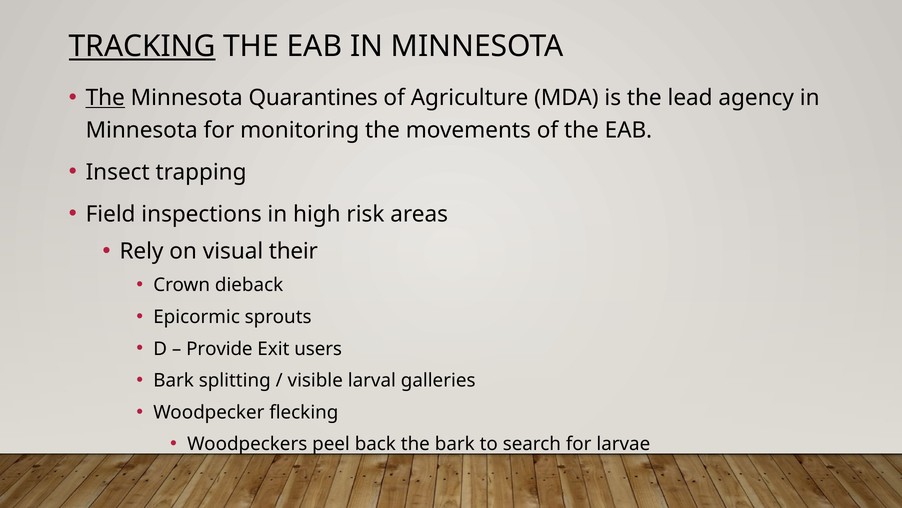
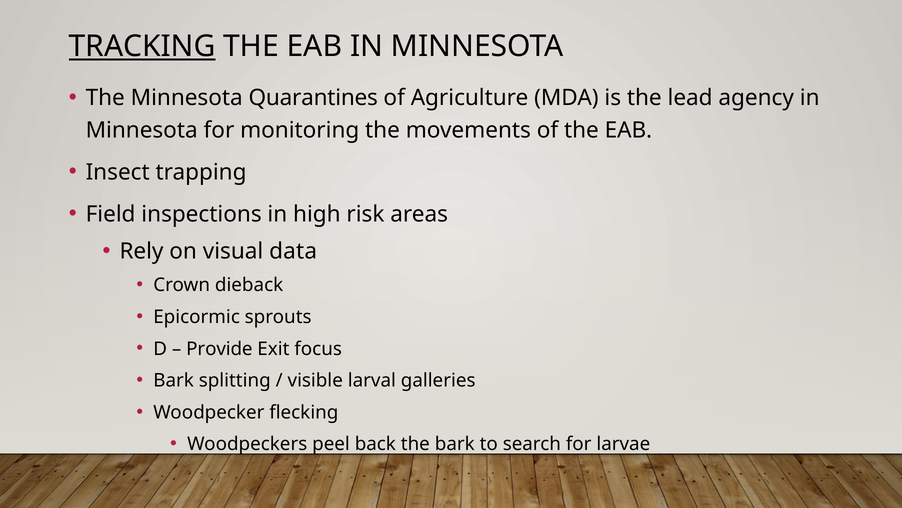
The underline: present -> none (105, 98)
their: their -> data (293, 251)
users: users -> focus (318, 348)
